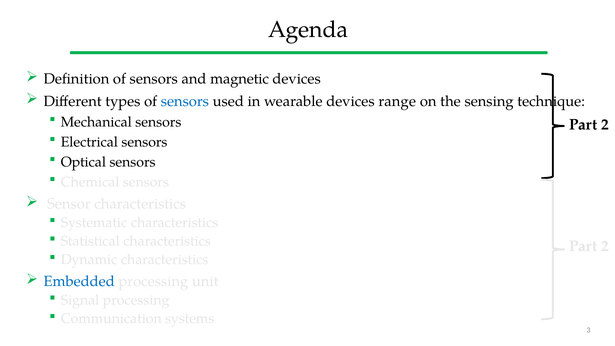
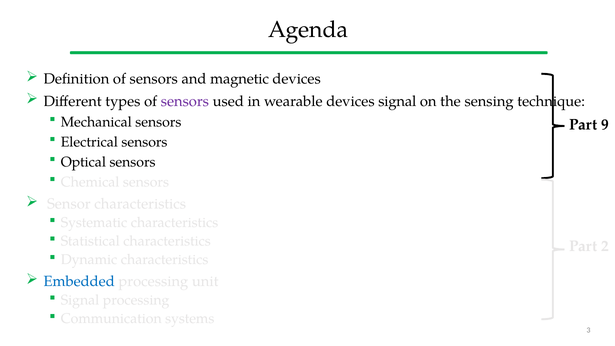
sensors colour: blue -> purple (185, 101)
devices range: range -> signal (397, 101)
2: 2 -> 9 (605, 125)
